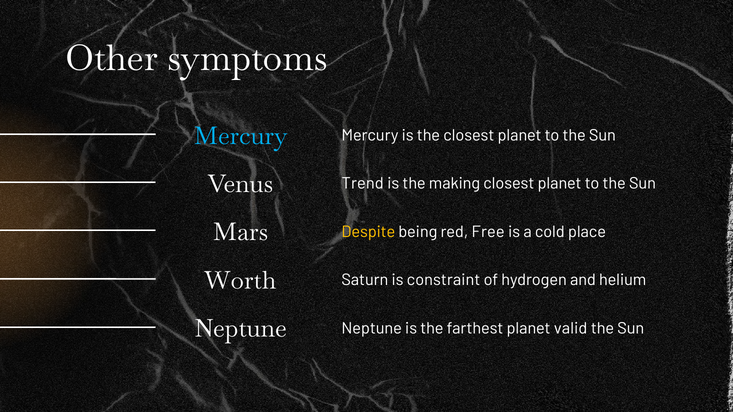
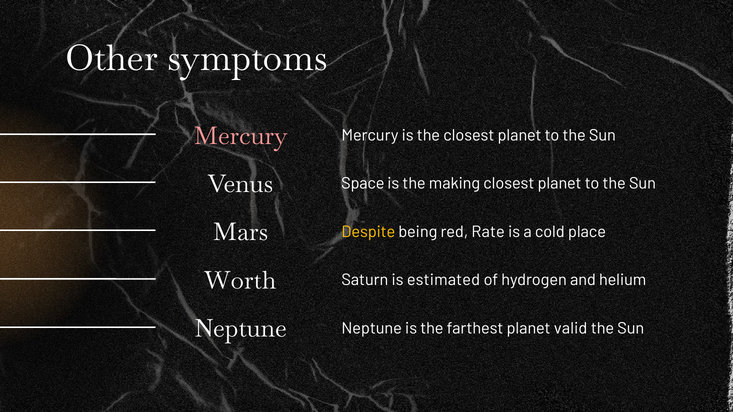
Mercury colour: light blue -> pink (241, 136)
Trend: Trend -> Space (363, 184)
Free: Free -> Rate (488, 232)
constraint: constraint -> estimated (443, 280)
